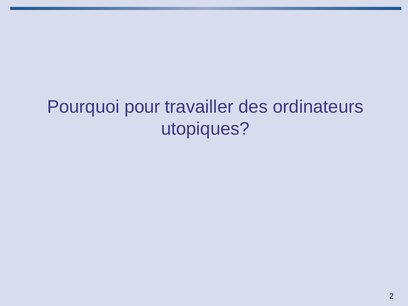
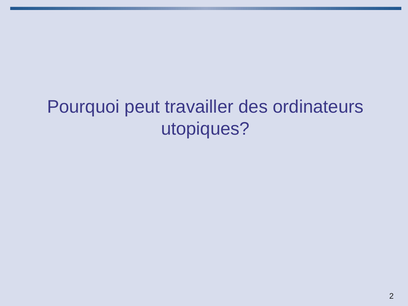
pour: pour -> peut (142, 107)
